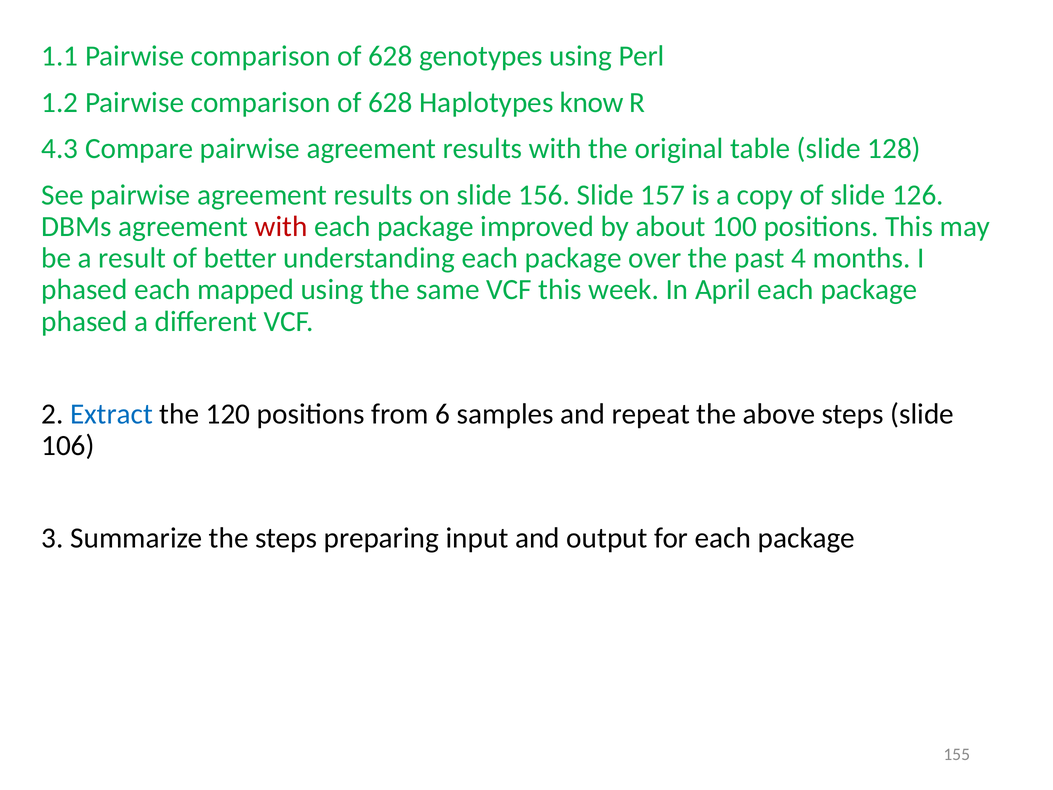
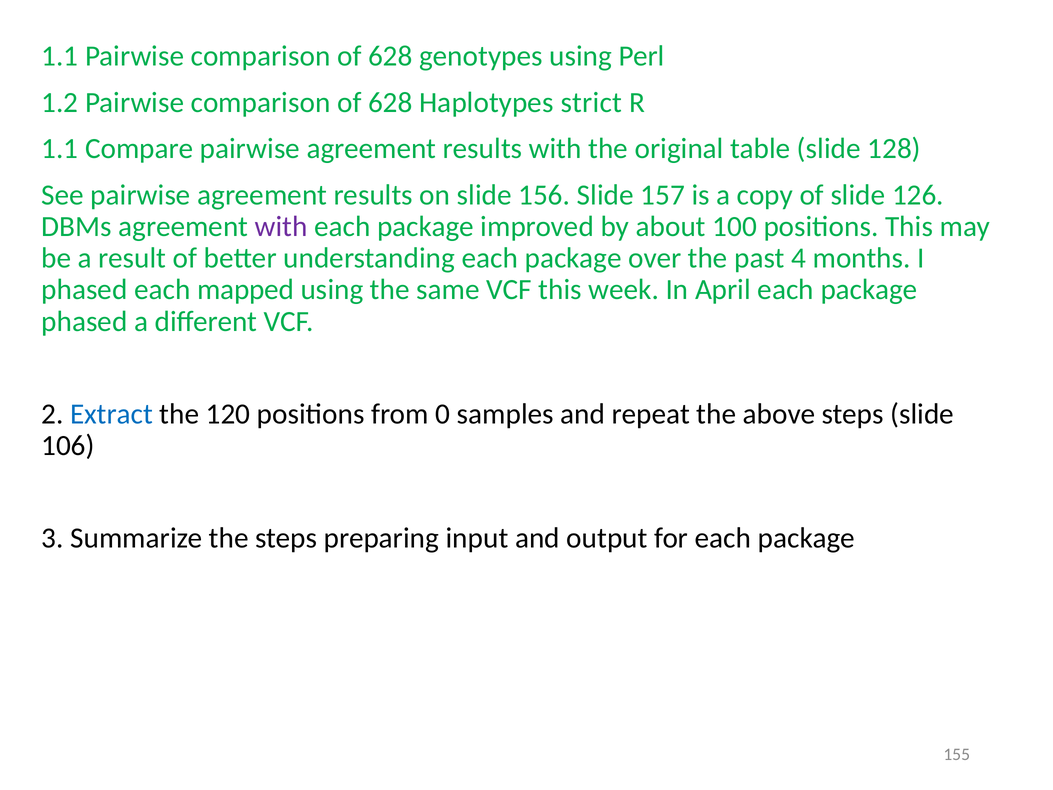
know: know -> strict (591, 102)
4.3: 4.3 -> 1.1 (60, 149)
with colour: red -> purple (281, 226)
6: 6 -> 0 (443, 414)
